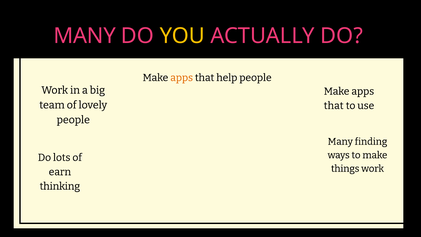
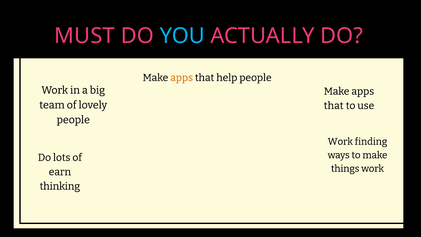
MANY: MANY -> MUST (84, 36)
YOU colour: yellow -> light blue (182, 36)
Many: Many -> Work (340, 141)
